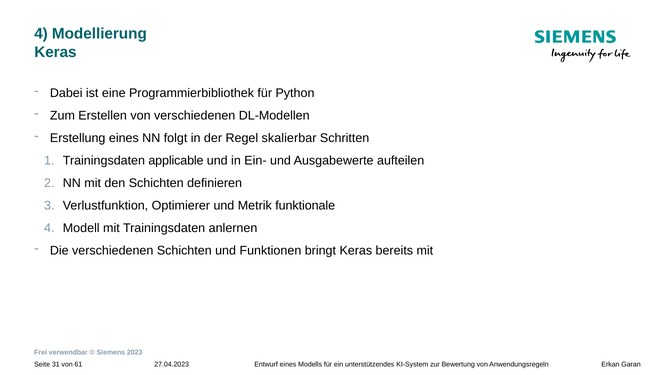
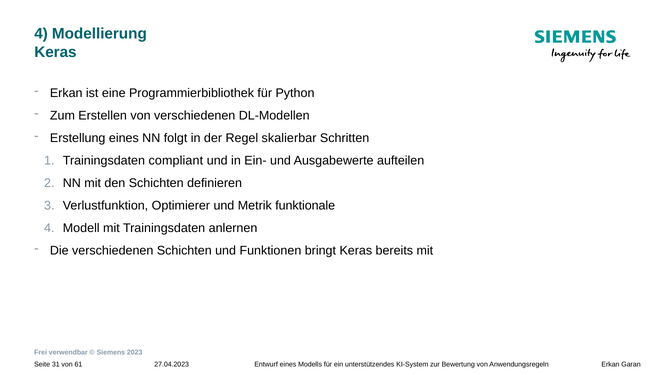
Dabei: Dabei -> Erkan (66, 93)
applicable: applicable -> compliant (176, 161)
